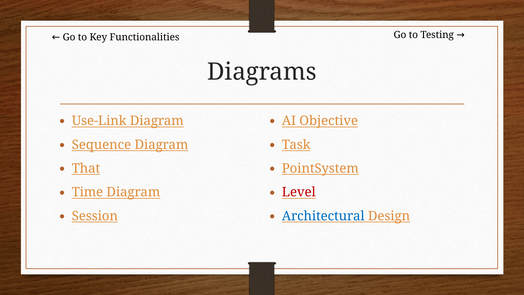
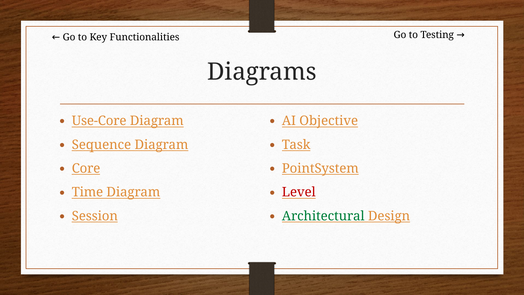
Use-Link: Use-Link -> Use-Core (99, 121)
That: That -> Core (86, 168)
Architectural colour: blue -> green (323, 216)
